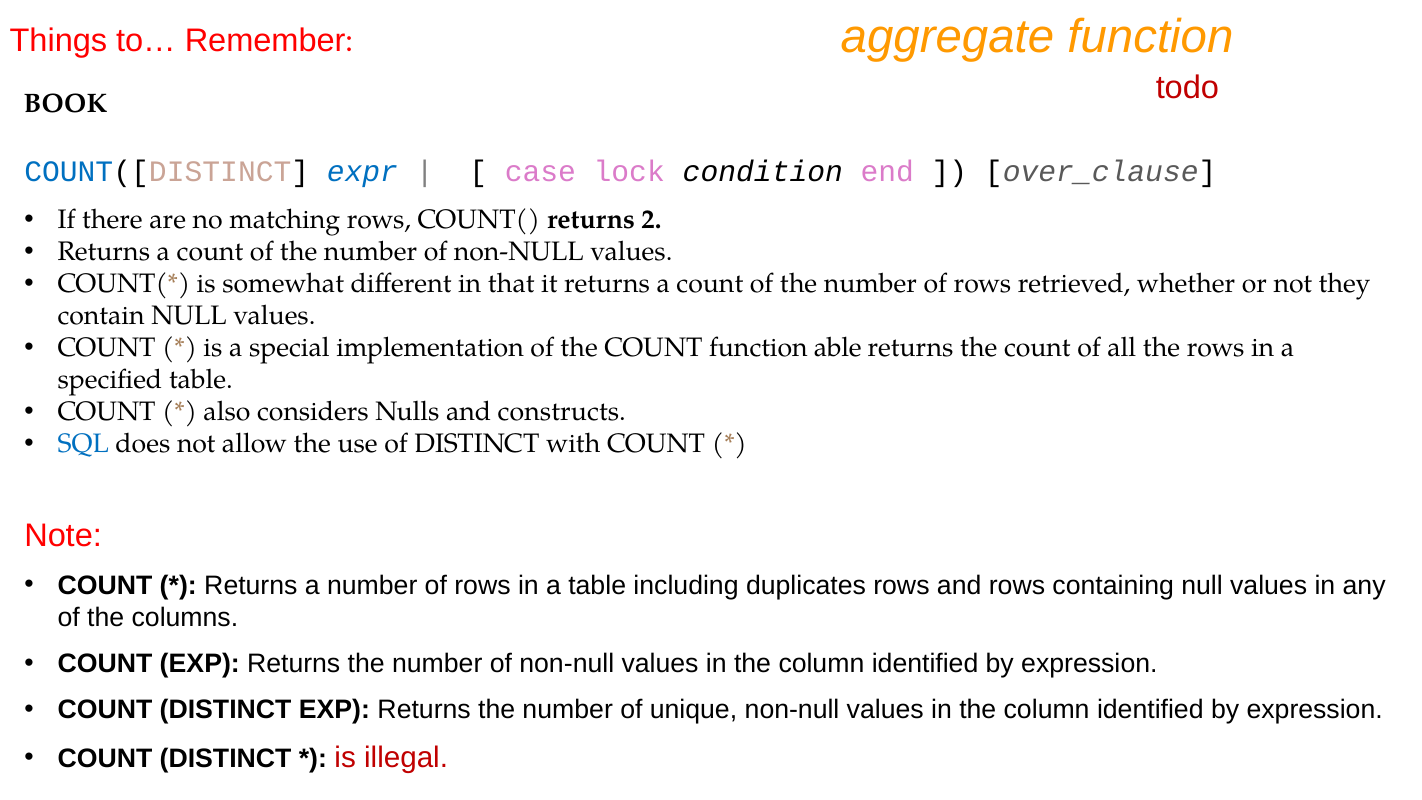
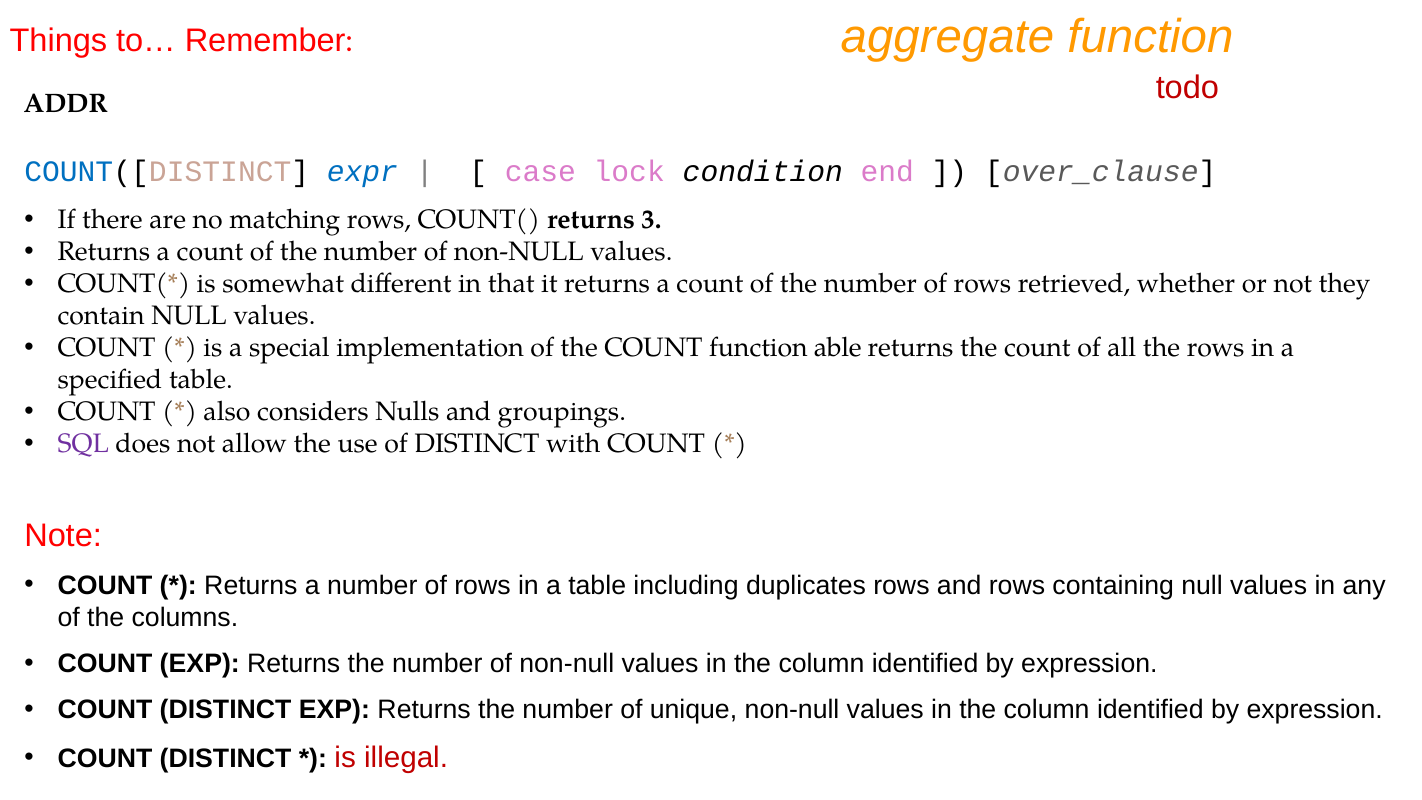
BOOK: BOOK -> ADDR (66, 104)
2: 2 -> 3 (651, 220)
constructs: constructs -> groupings (562, 412)
SQL colour: blue -> purple (83, 444)
